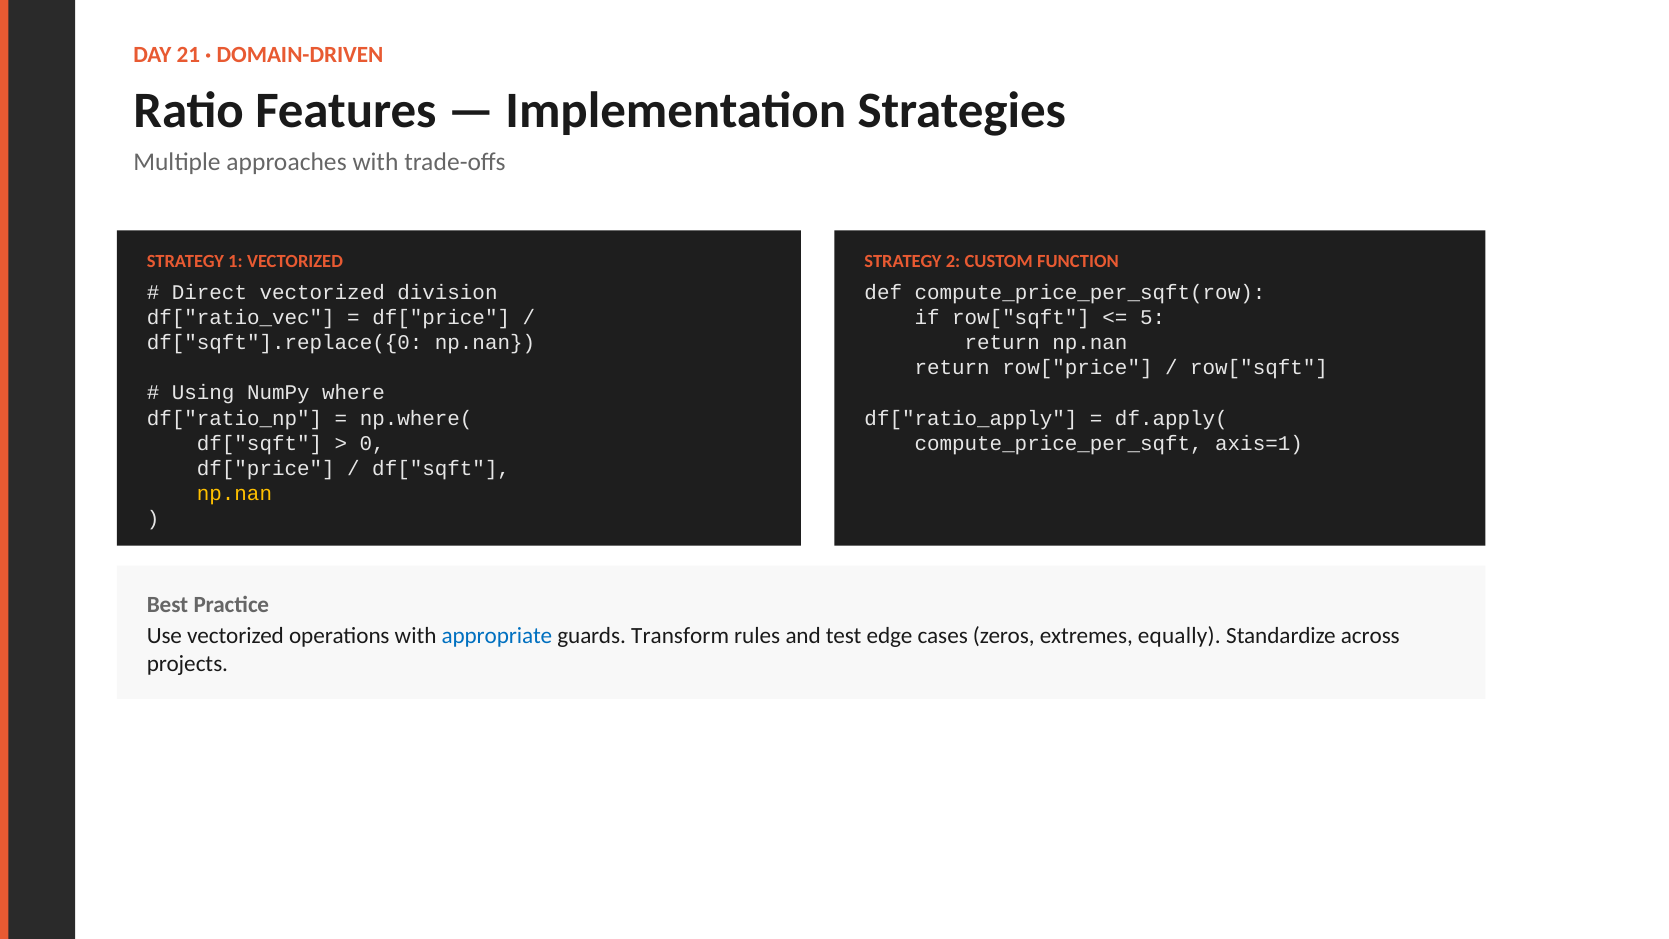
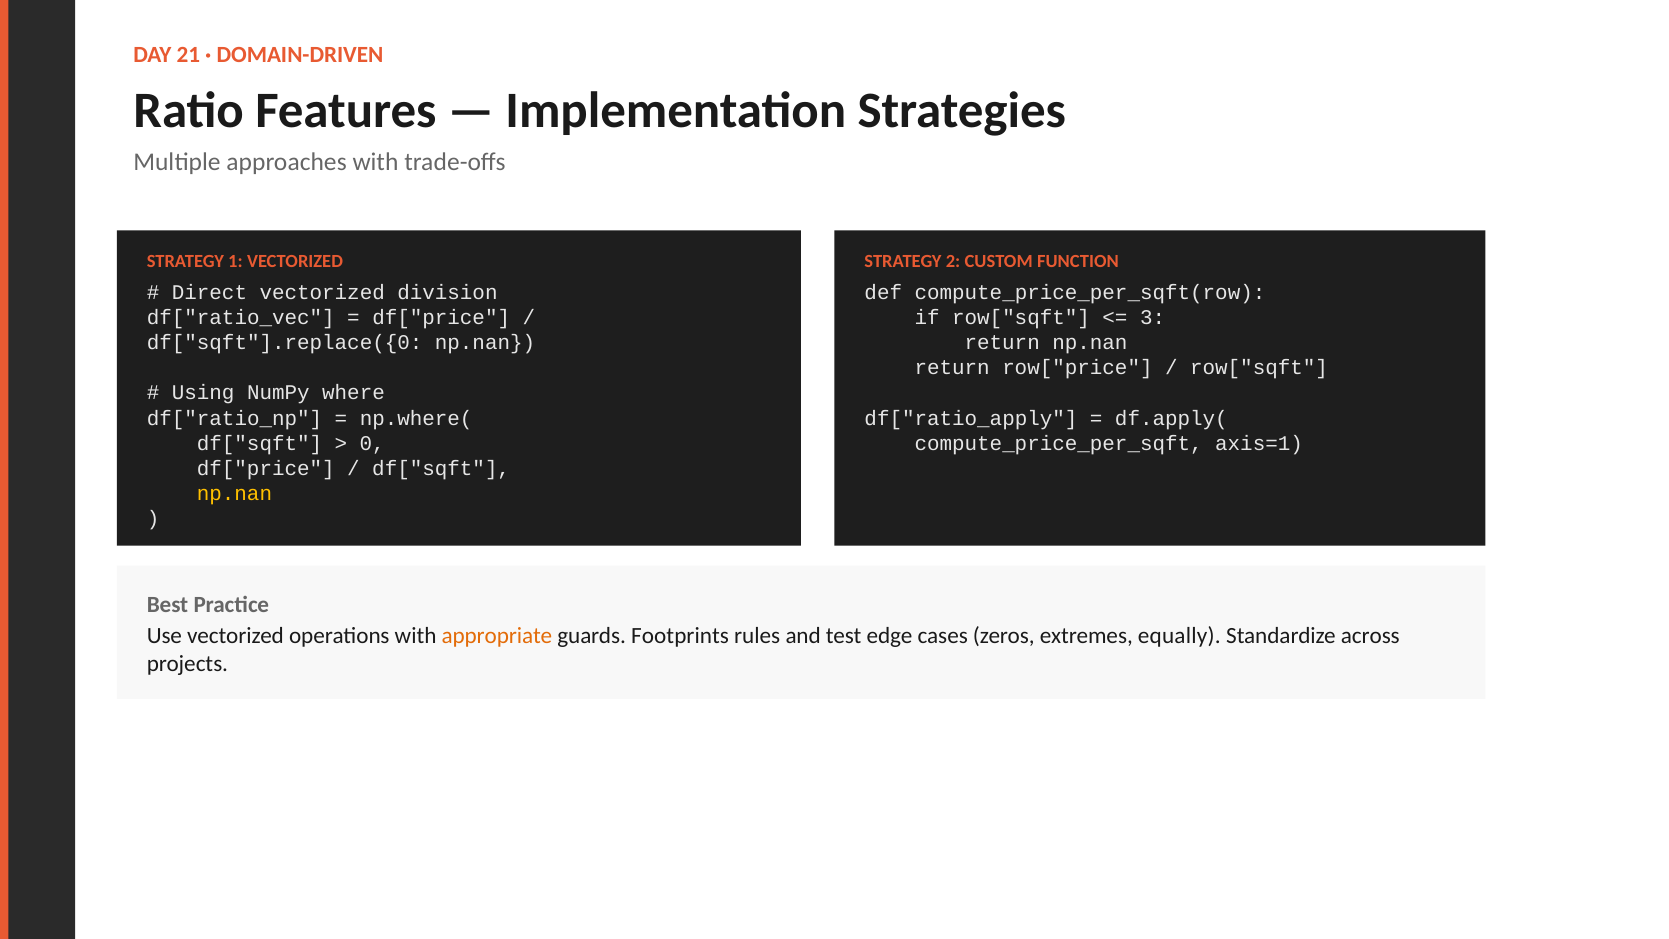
5: 5 -> 3 (1153, 318)
appropriate colour: blue -> orange (497, 636)
Transform: Transform -> Footprints (680, 636)
